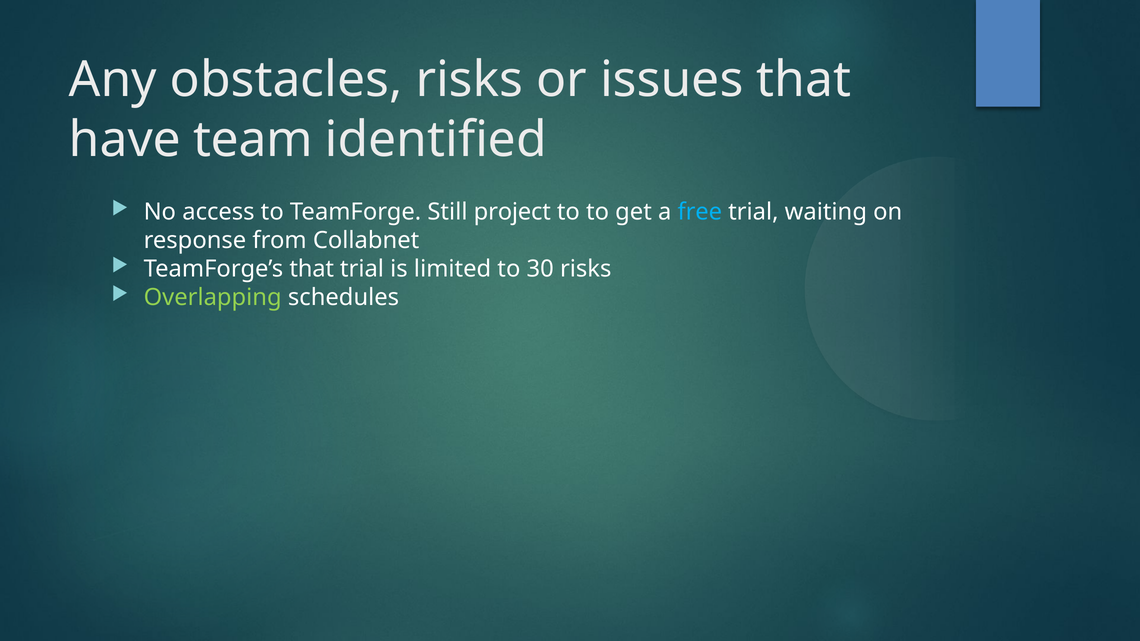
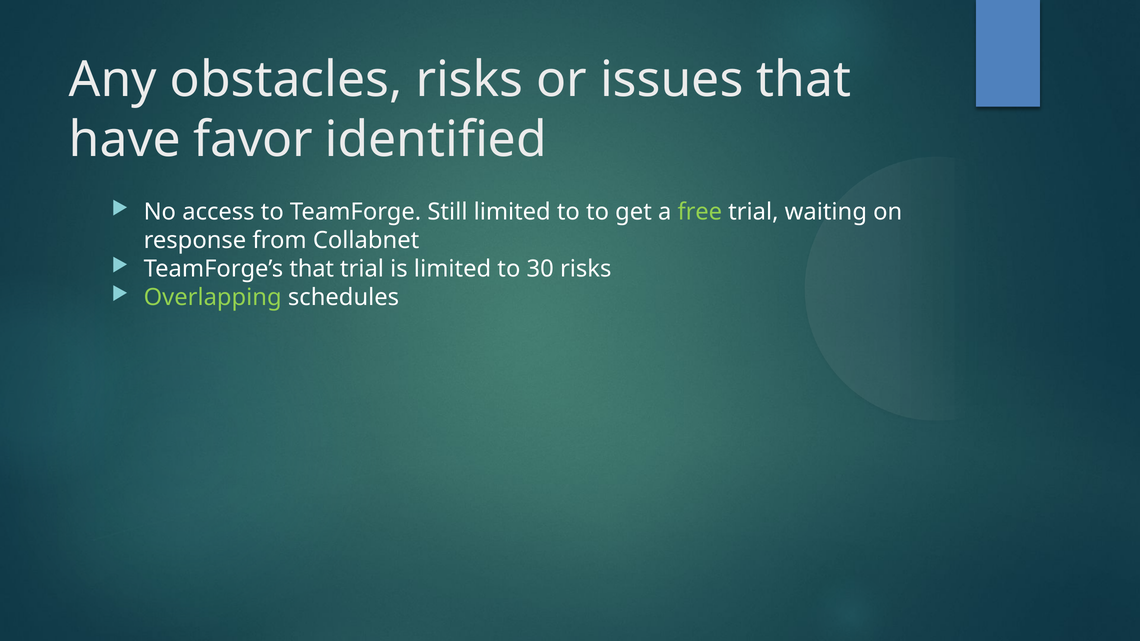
team: team -> favor (253, 140)
Still project: project -> limited (512, 212)
free colour: light blue -> light green (700, 212)
